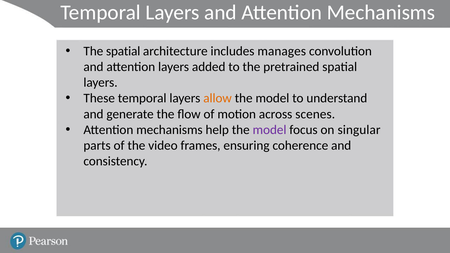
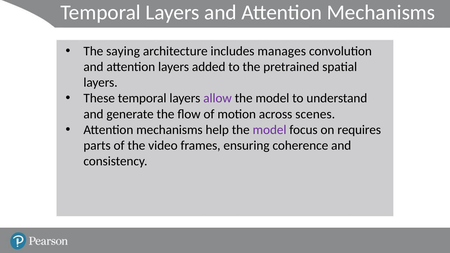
The spatial: spatial -> saying (123, 51)
allow colour: orange -> purple (218, 98)
singular: singular -> requires (359, 130)
